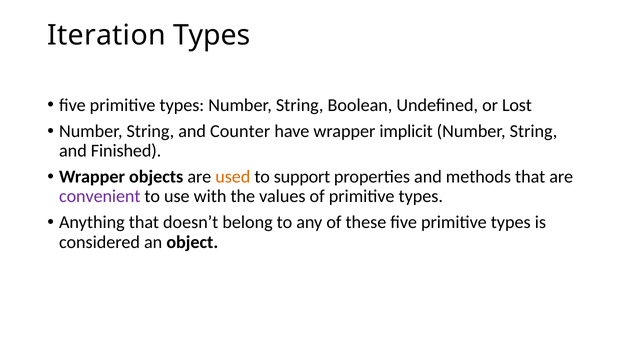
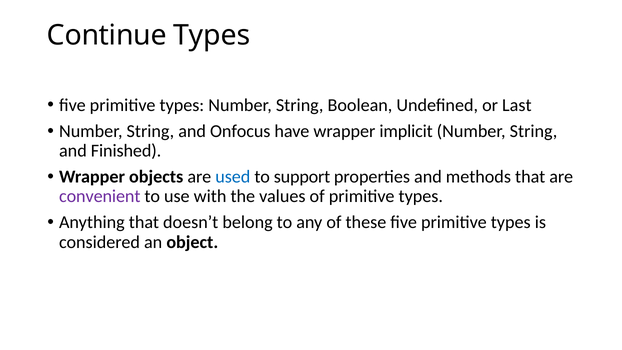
Iteration: Iteration -> Continue (107, 35)
Lost: Lost -> Last (517, 105)
Counter: Counter -> Onfocus (240, 131)
used colour: orange -> blue (233, 177)
